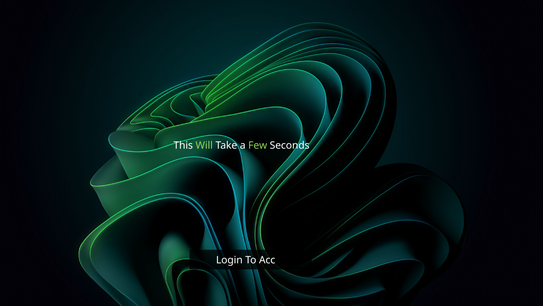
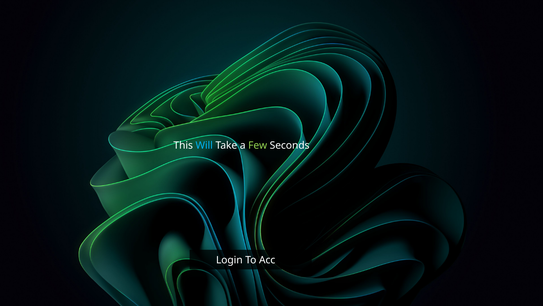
Will colour: light green -> light blue (204, 145)
